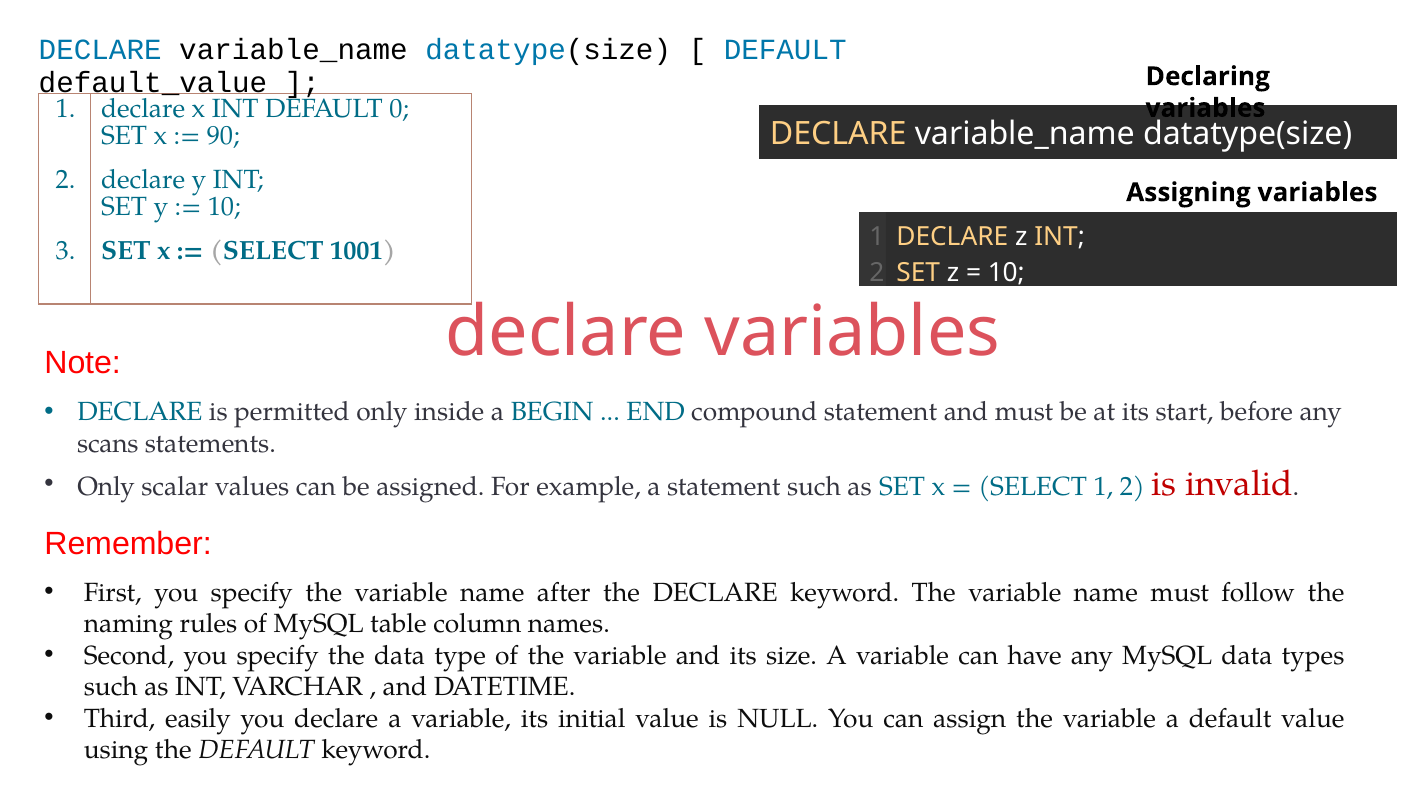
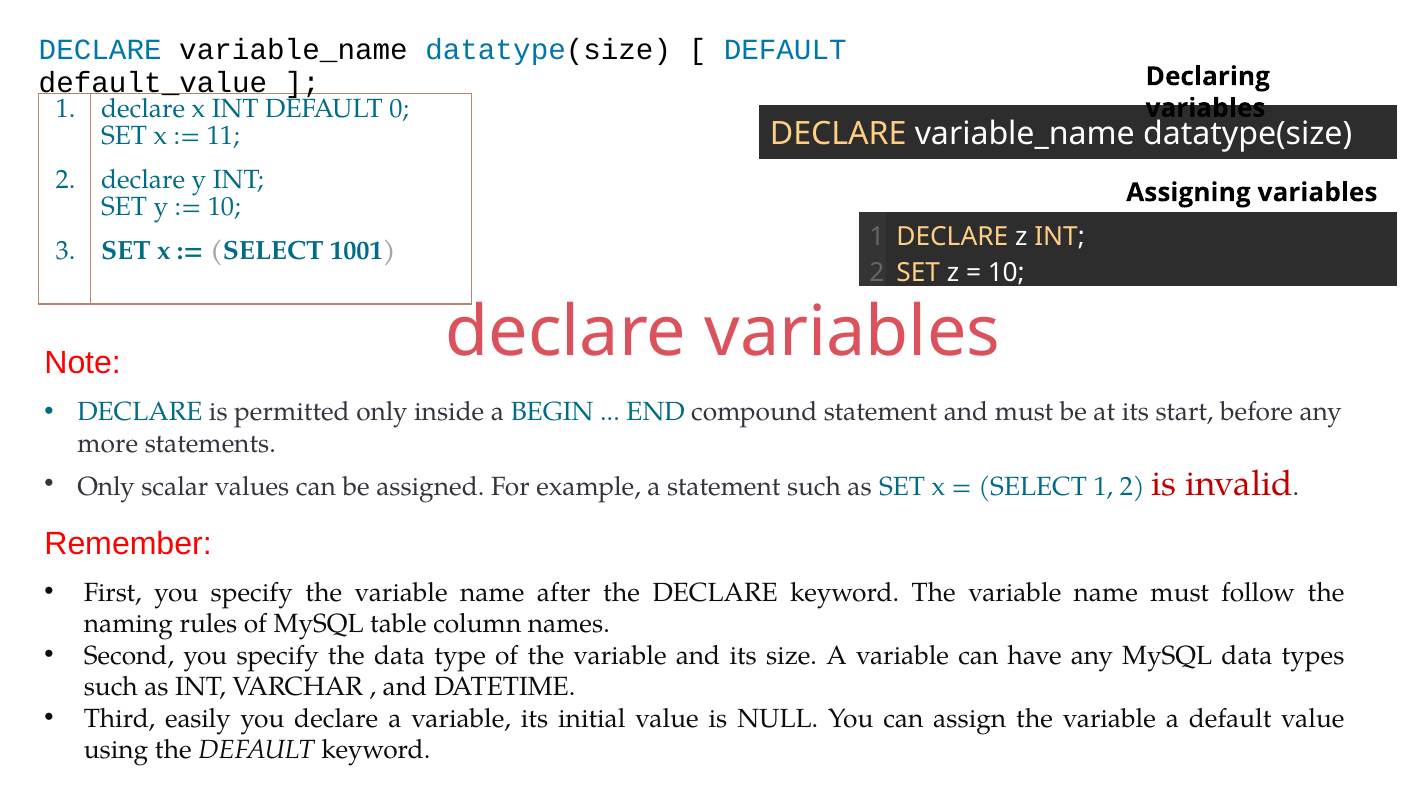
90: 90 -> 11 (223, 136)
scans: scans -> more (108, 443)
